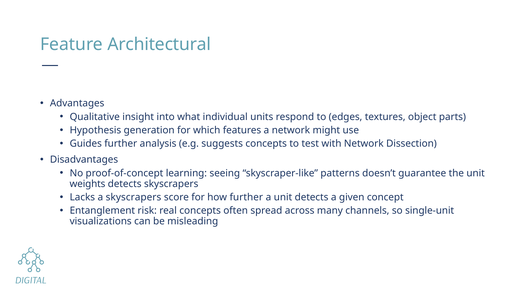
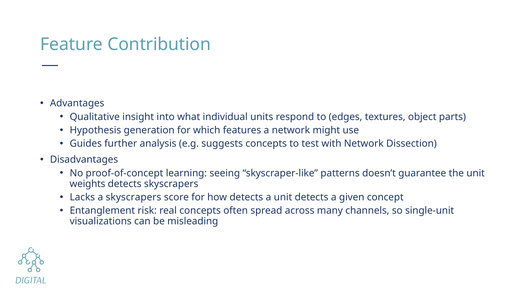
Architectural: Architectural -> Contribution (159, 44)
how further: further -> detects (246, 197)
